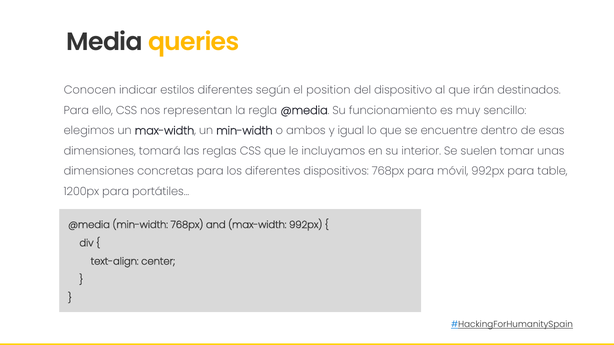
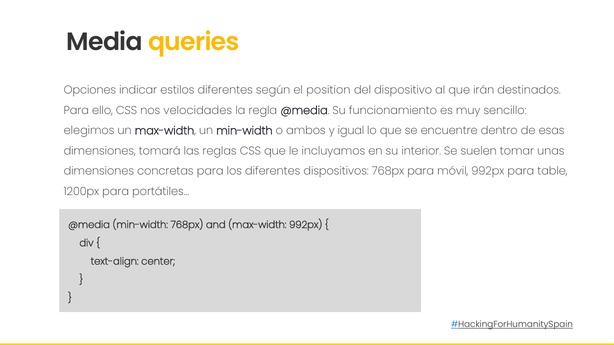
Conocen: Conocen -> Opciones (90, 90)
representan: representan -> velocidades (198, 110)
